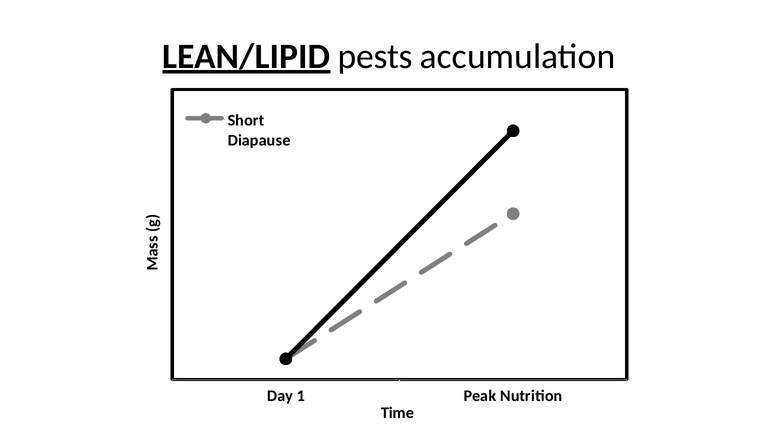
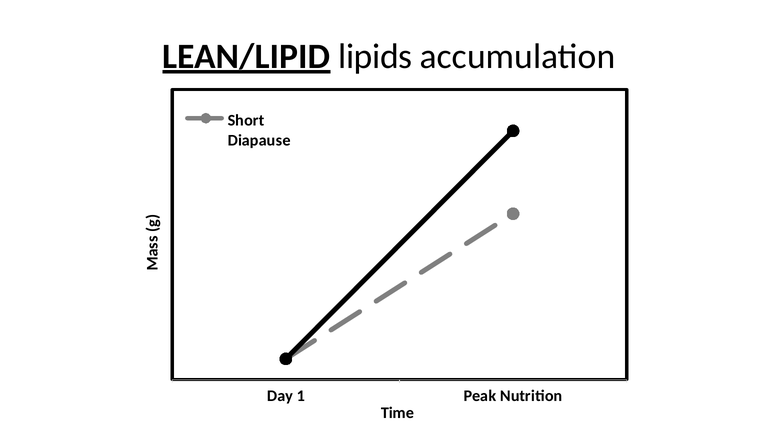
pests: pests -> lipids (375, 56)
